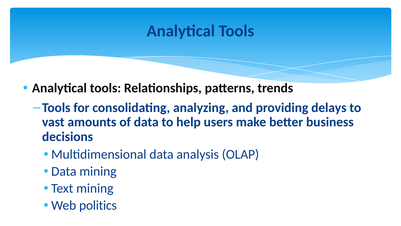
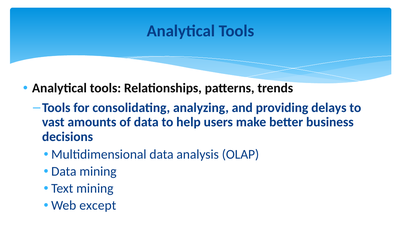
politics: politics -> except (98, 205)
